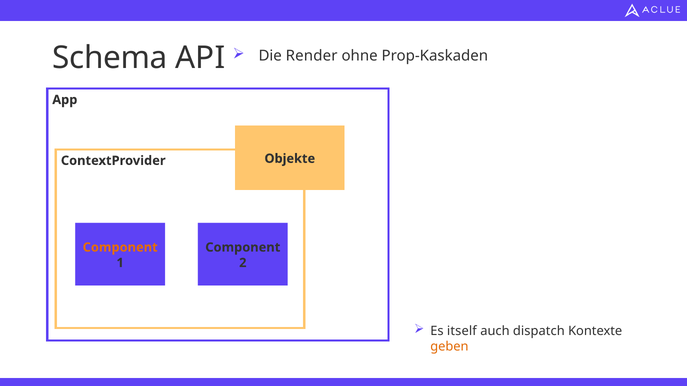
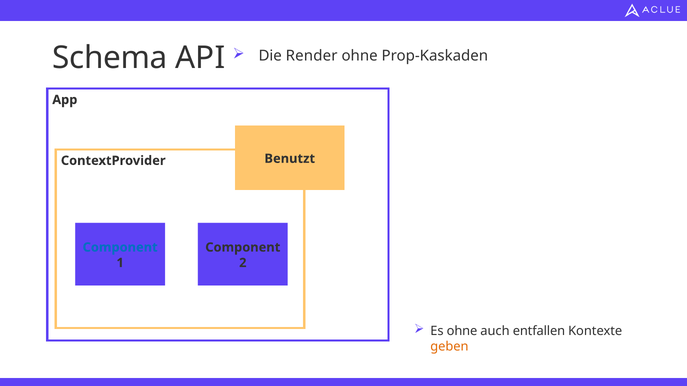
Objekte: Objekte -> Benutzt (290, 159)
Component colour: orange -> blue (120, 248)
Es itself: itself -> ohne (462, 331)
dispatch: dispatch -> entfallen (539, 331)
